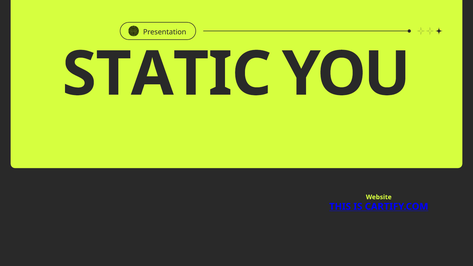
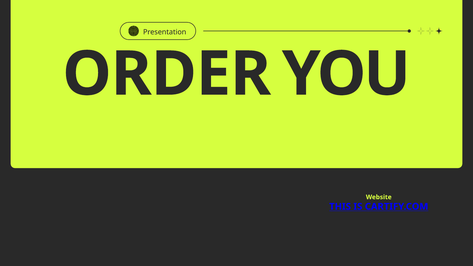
STATIC: STATIC -> ORDER (167, 74)
